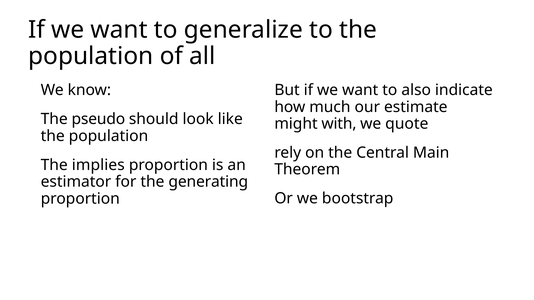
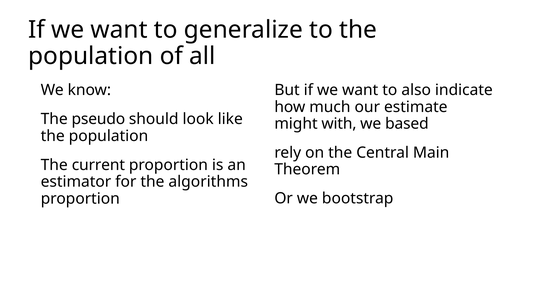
quote: quote -> based (407, 124)
implies: implies -> current (98, 165)
generating: generating -> algorithms (208, 182)
